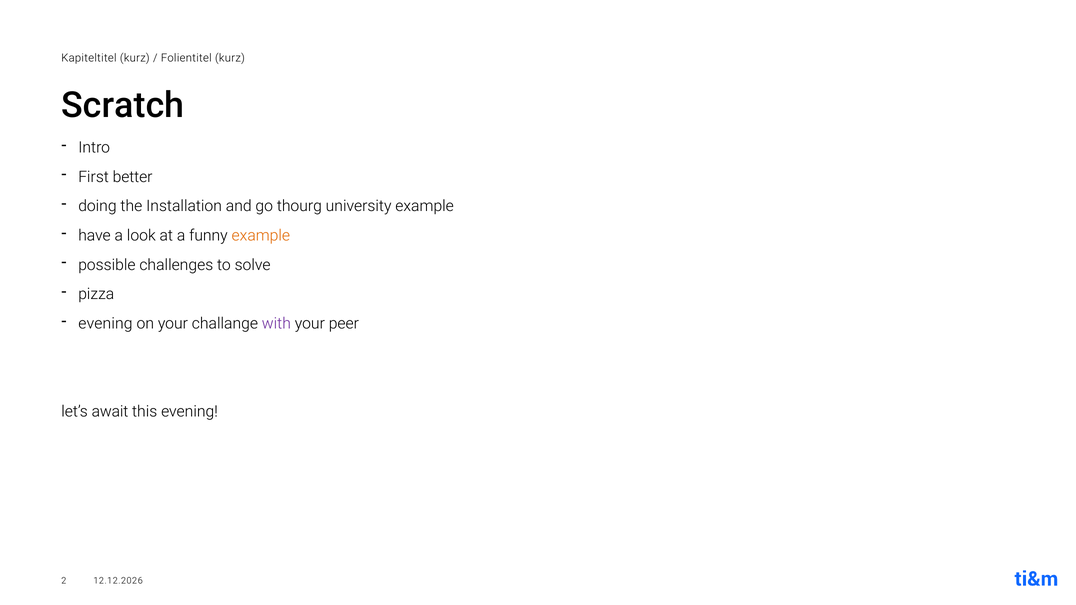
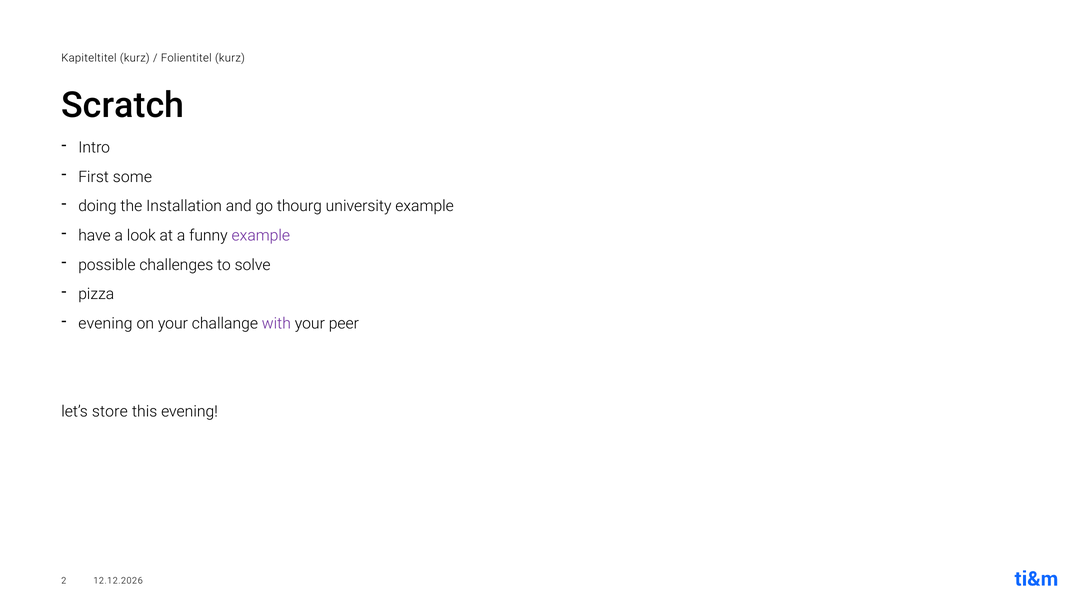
better: better -> some (132, 177)
example colour: orange -> purple (261, 236)
await: await -> store (110, 412)
